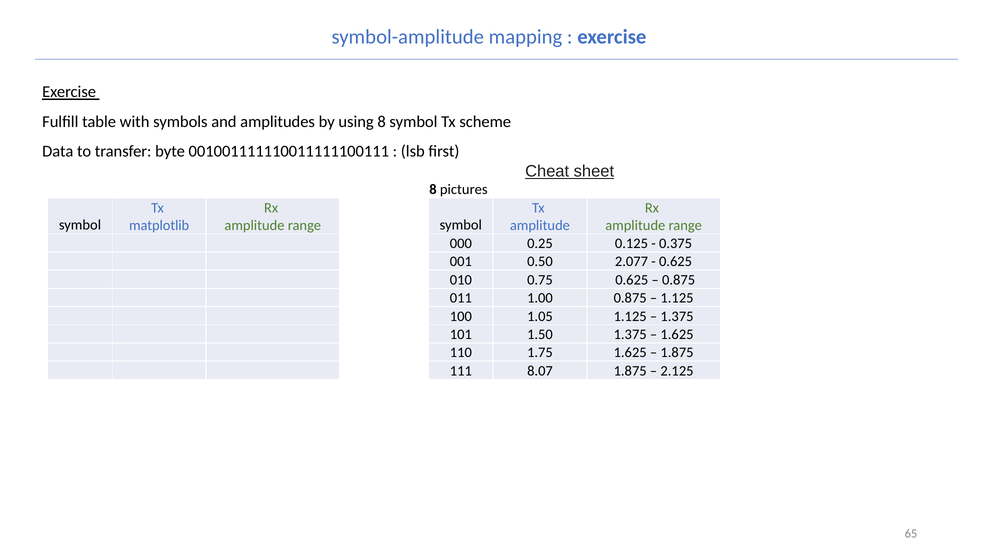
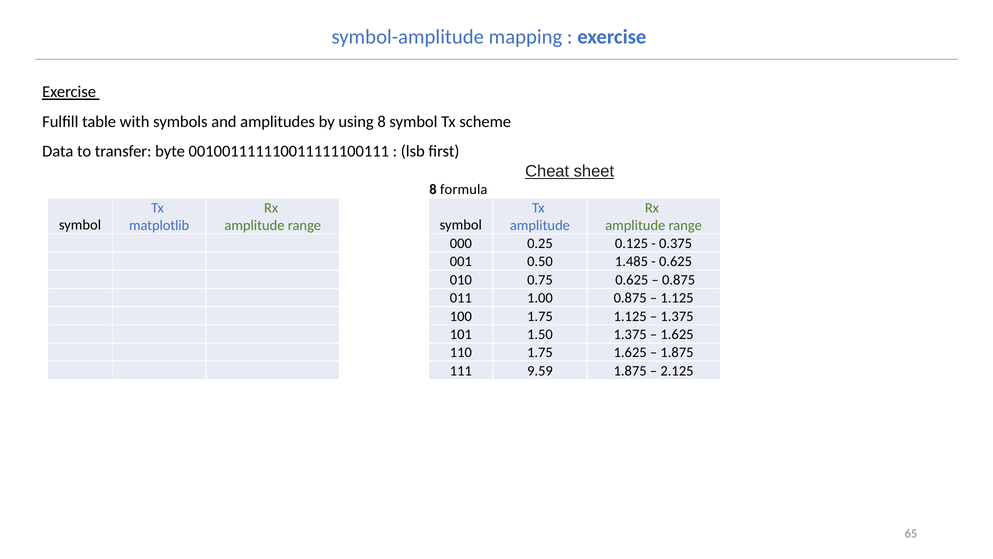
pictures: pictures -> formula (464, 190)
2.077: 2.077 -> 1.485 (631, 261)
100 1.05: 1.05 -> 1.75 (540, 316)
8.07: 8.07 -> 9.59 (540, 371)
